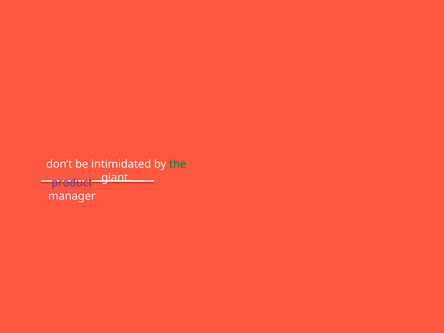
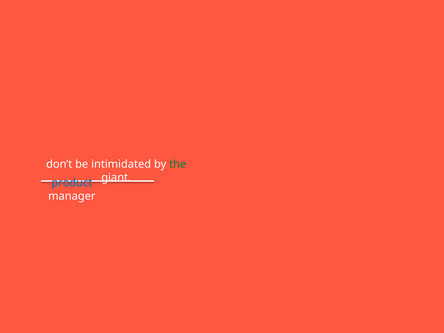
product colour: purple -> blue (72, 183)
